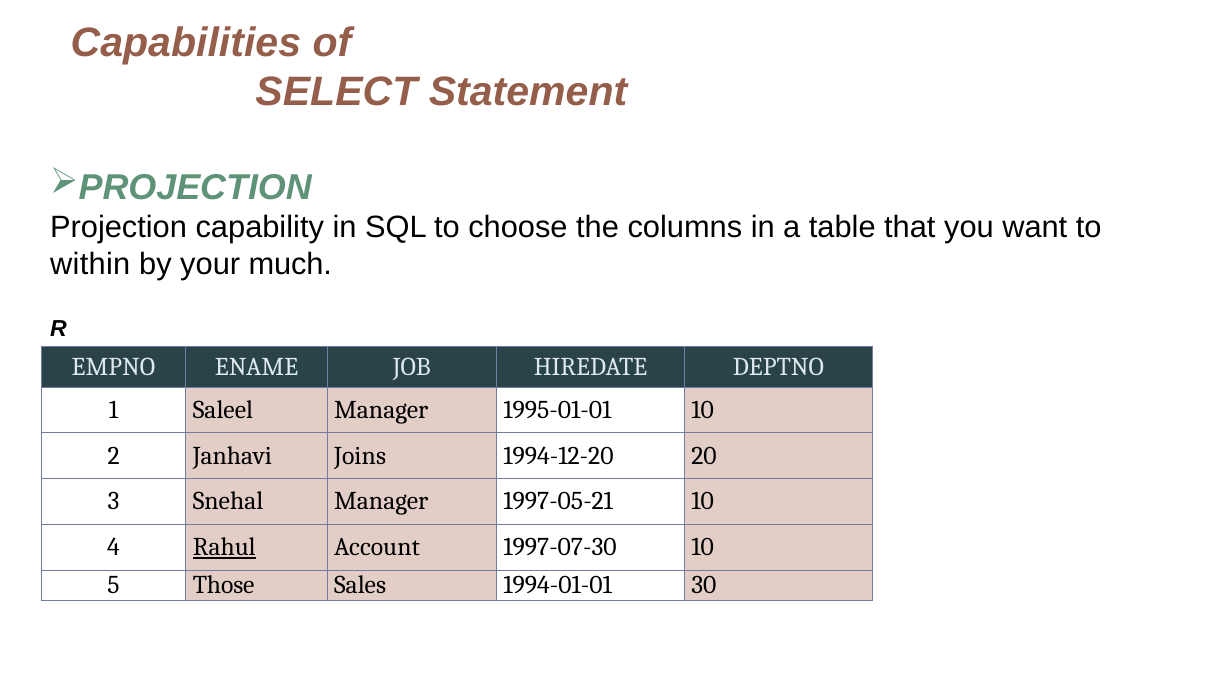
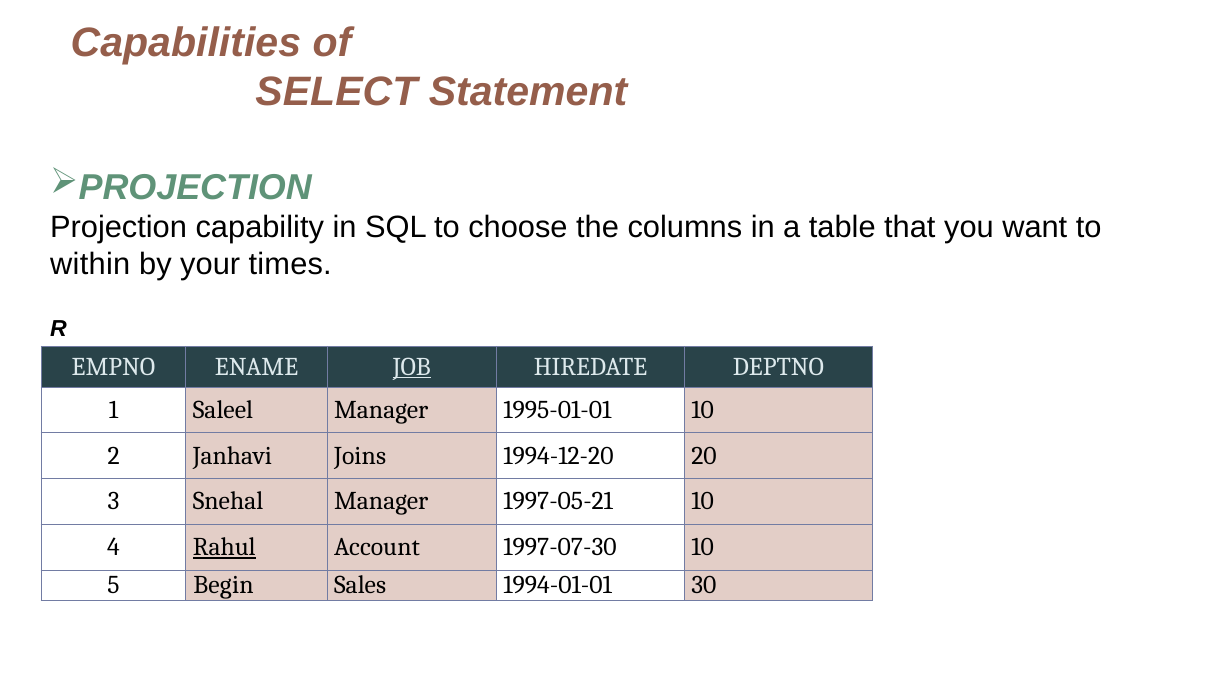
much: much -> times (290, 264)
JOB underline: none -> present (412, 367)
Those: Those -> Begin (223, 585)
